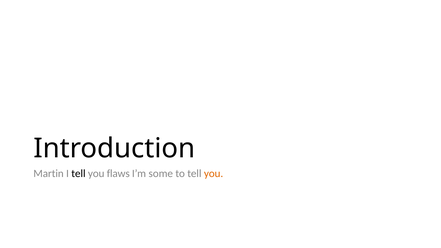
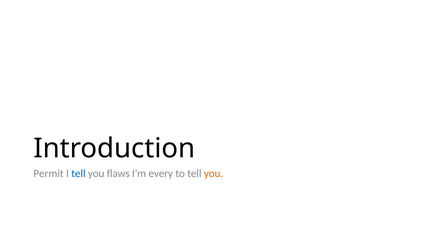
Martin: Martin -> Permit (48, 174)
tell colour: black -> blue (78, 174)
some: some -> every (161, 174)
